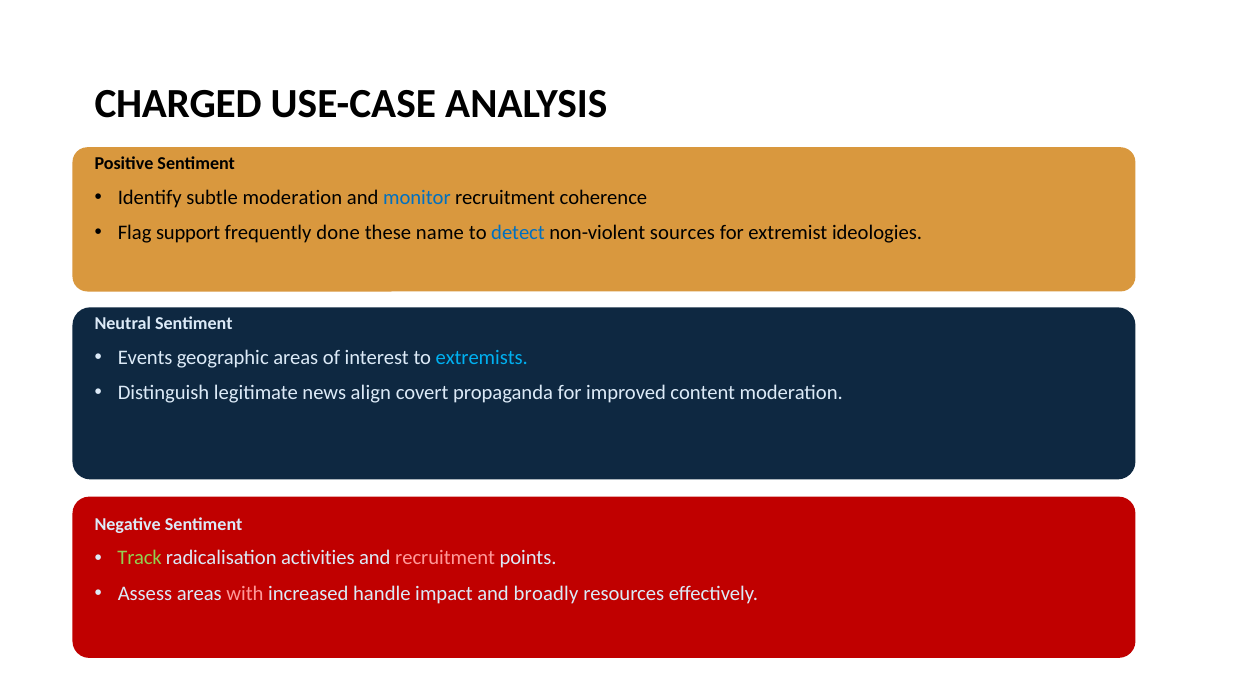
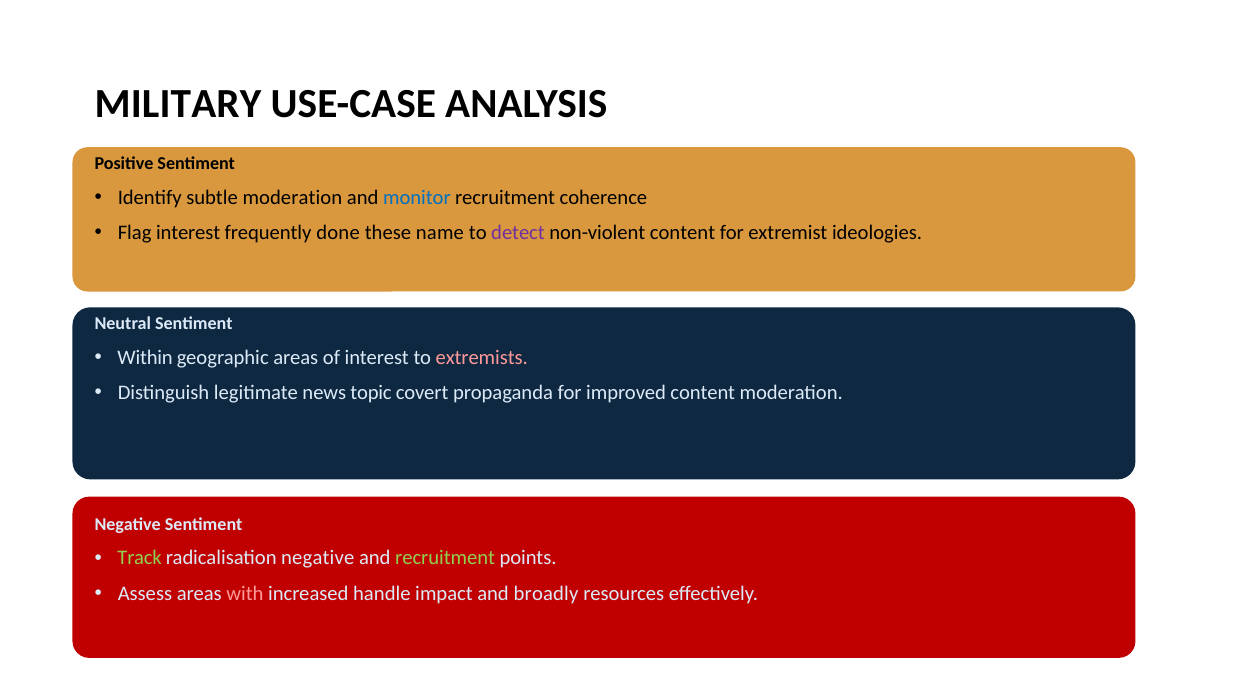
CHARGED: CHARGED -> MILITARY (178, 104)
Flag support: support -> interest (188, 232)
detect colour: blue -> purple (518, 232)
non-violent sources: sources -> content (683, 232)
Events: Events -> Within (145, 358)
extremists colour: light blue -> pink (482, 358)
align: align -> topic (371, 393)
radicalisation activities: activities -> negative (318, 558)
recruitment colour: pink -> light green (445, 558)
